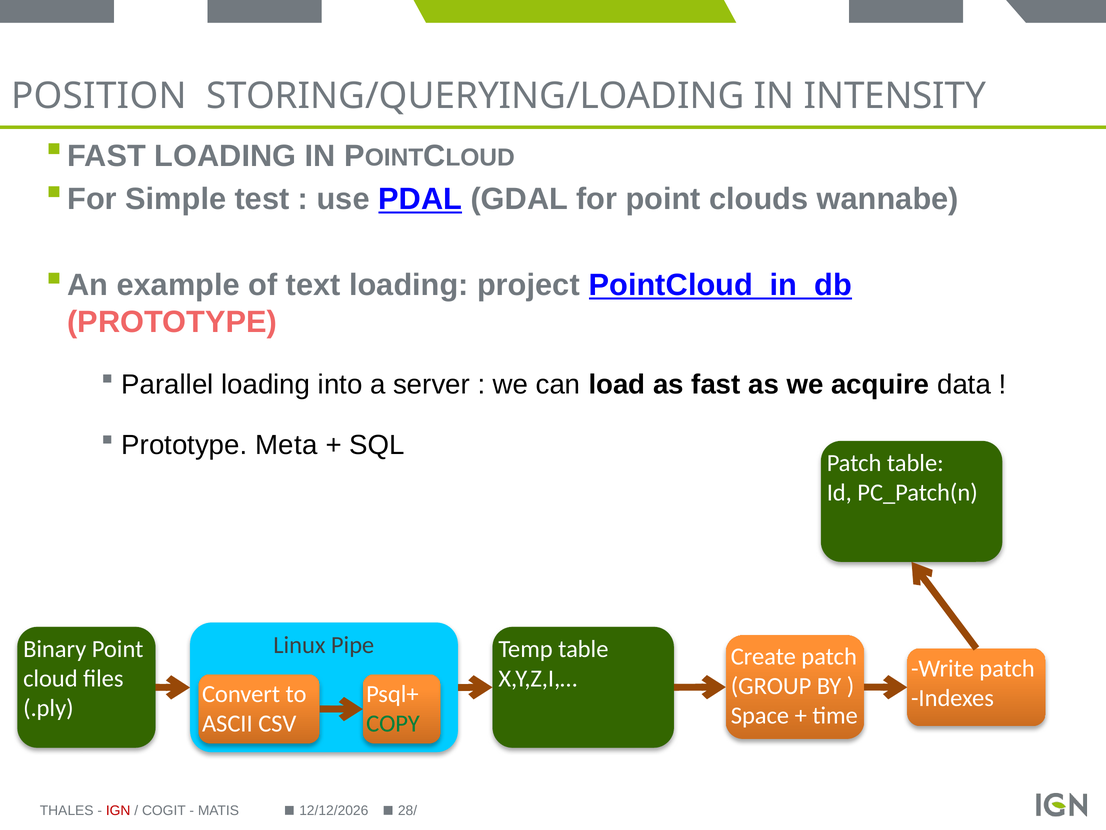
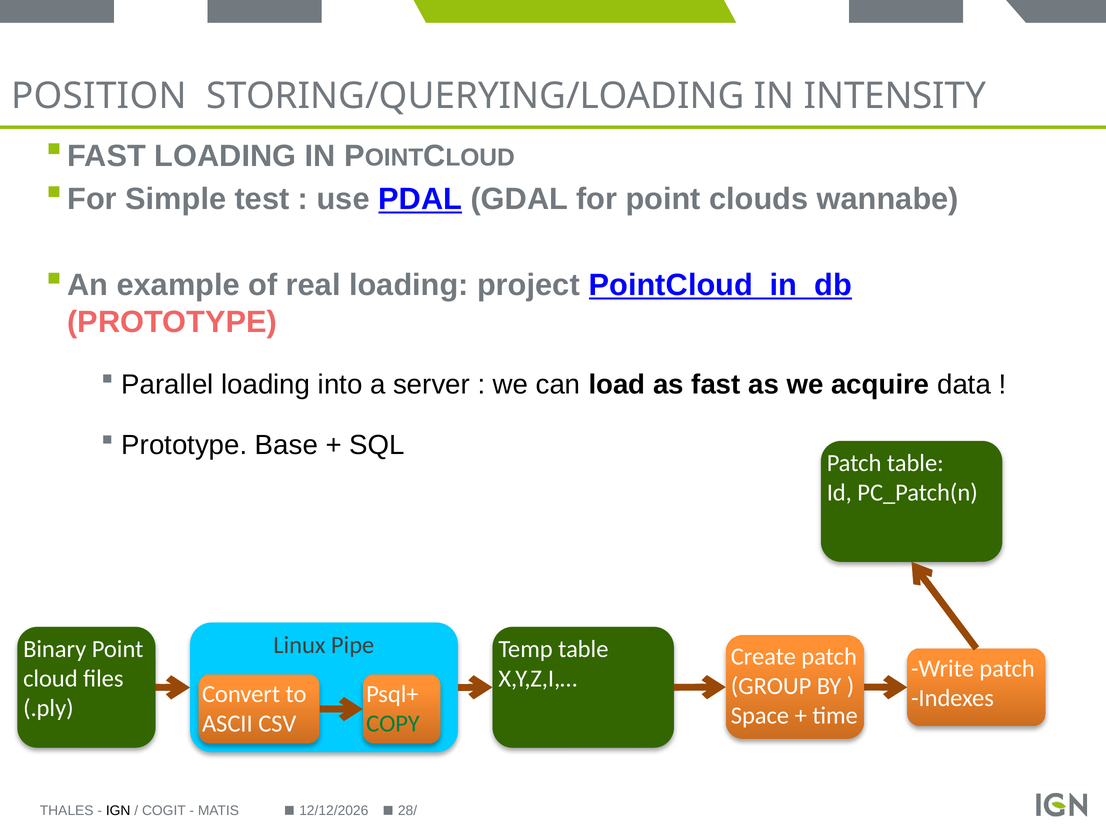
text: text -> real (313, 285)
Meta: Meta -> Base (286, 445)
IGN colour: red -> black (118, 810)
